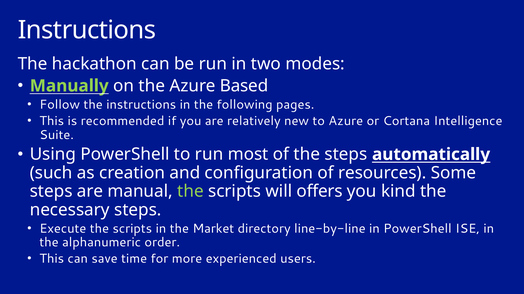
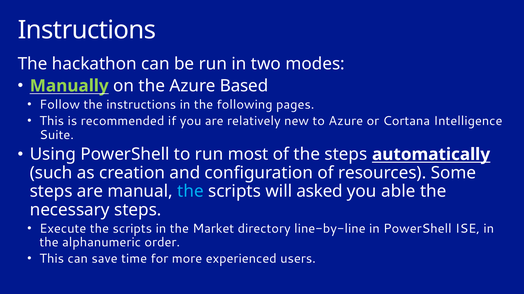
the colour: light green -> light blue (191, 192)
offers: offers -> asked (320, 192)
kind: kind -> able (398, 192)
